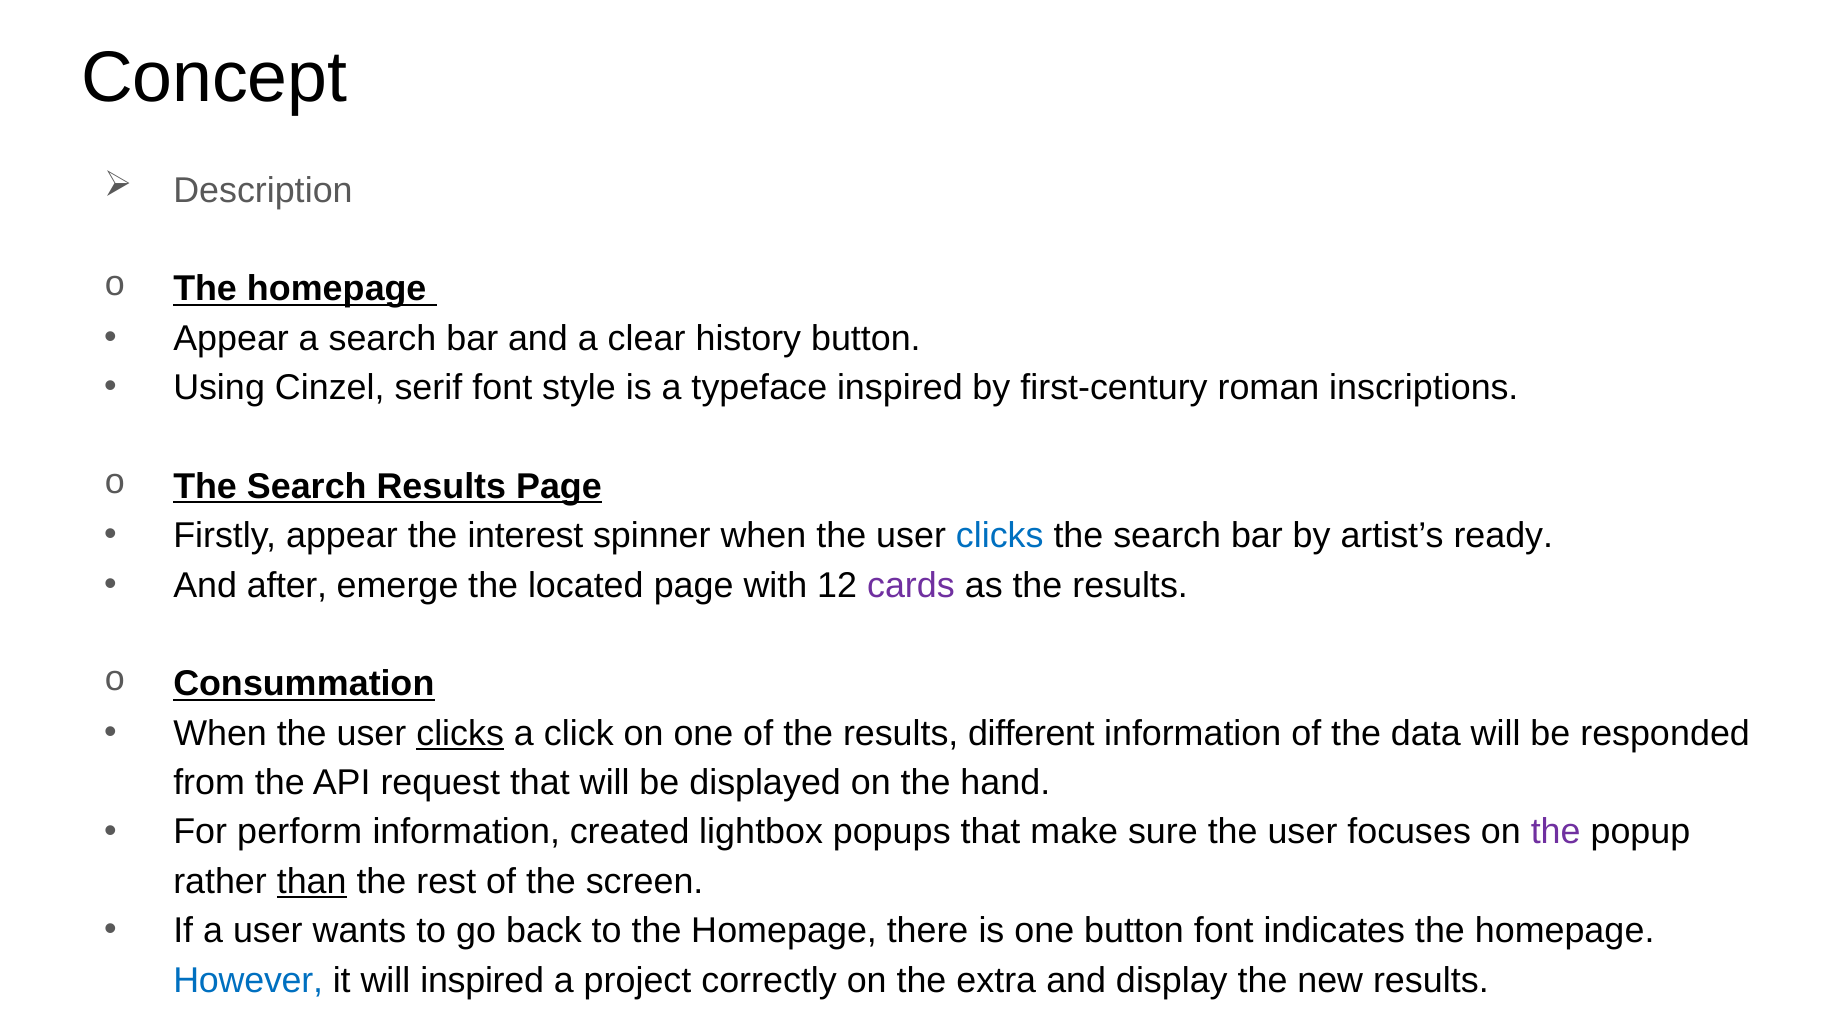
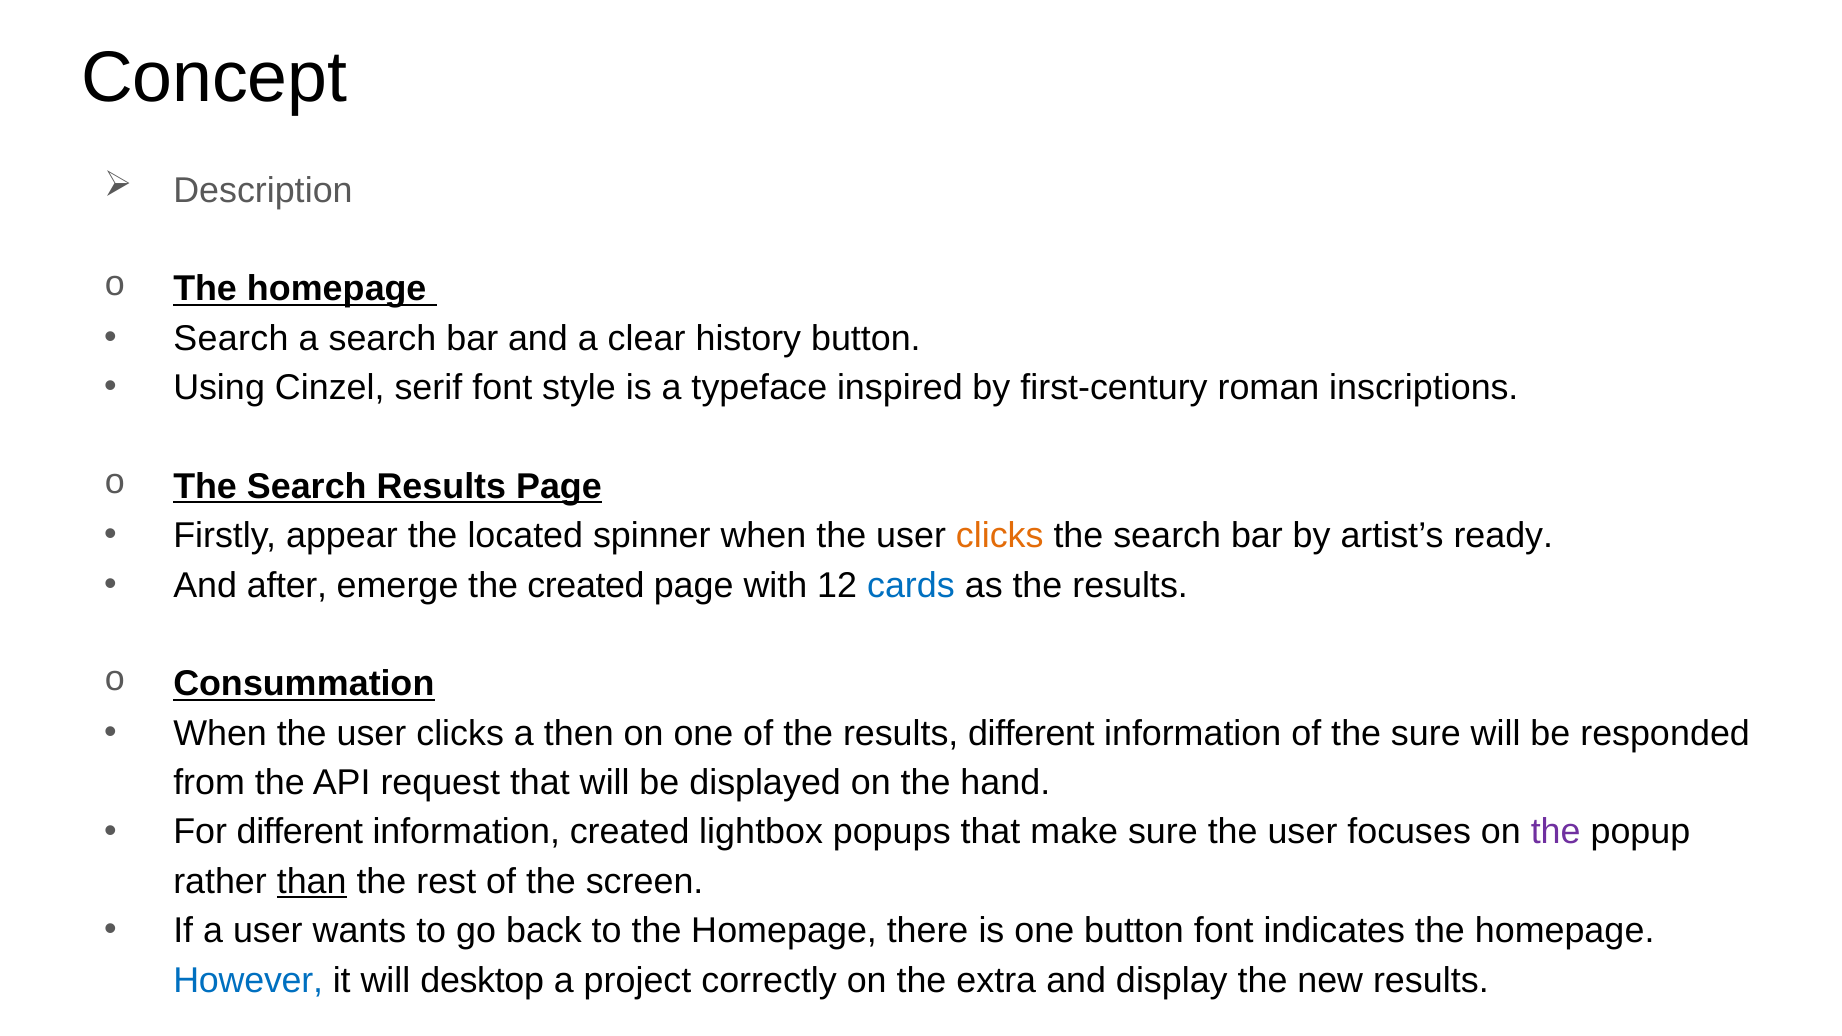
Appear: Appear -> Search (231, 338)
interest: interest -> located (525, 536)
clicks colour: blue -> orange (1000, 536)
the located: located -> created (586, 585)
cards colour: purple -> blue (911, 585)
clicks underline: present -> none (460, 733)
click: click -> then (579, 733)
the data: data -> sure (1426, 733)
For perform: perform -> different (300, 832)
will inspired: inspired -> desktop (482, 980)
